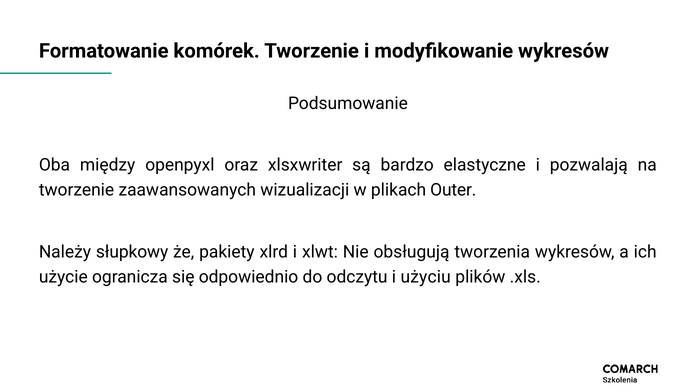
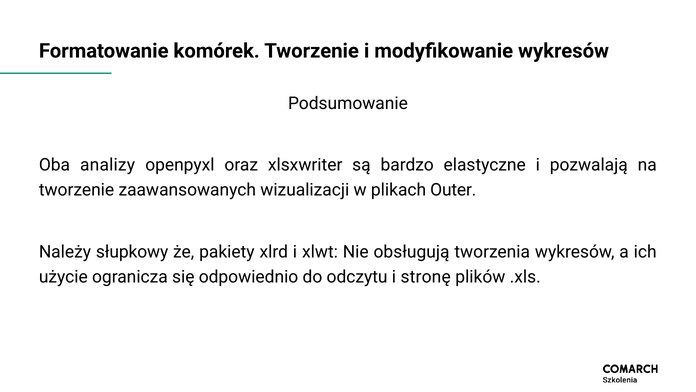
między: między -> analizy (108, 165)
użyciu: użyciu -> stronę (426, 277)
